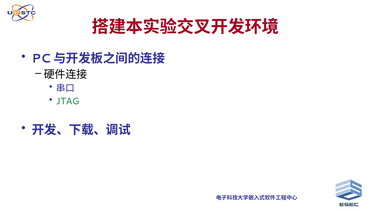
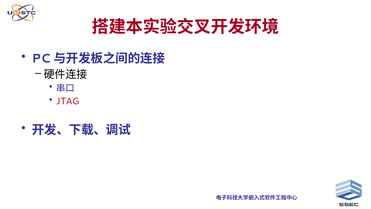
JTAG colour: green -> red (68, 101)
